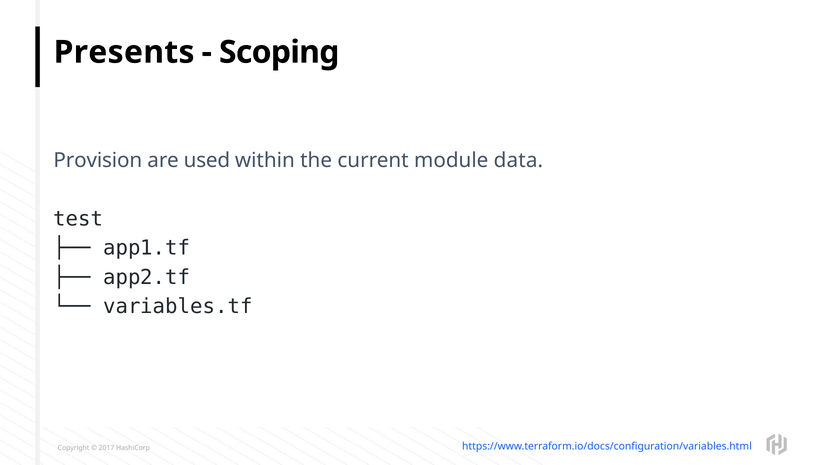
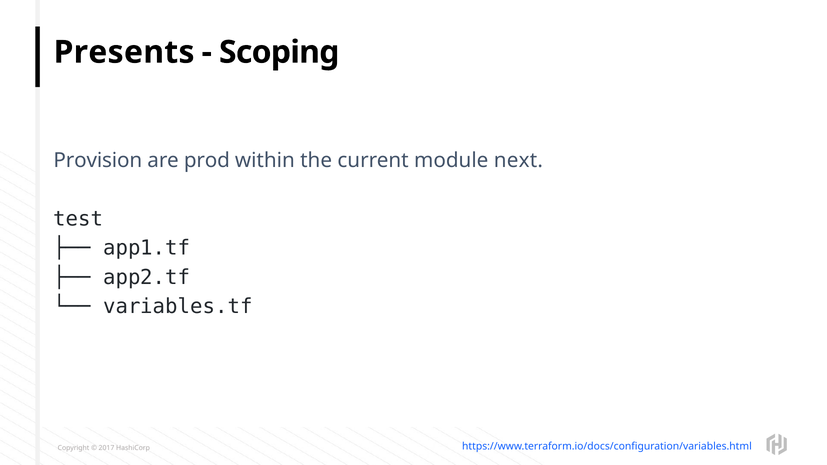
used: used -> prod (207, 160)
data: data -> next (518, 160)
